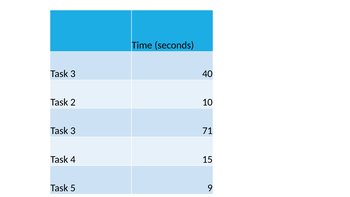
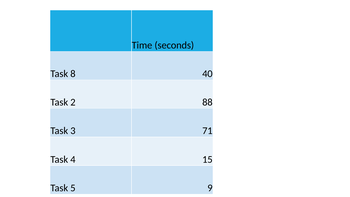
3: 3 -> 8 (73, 74)
10: 10 -> 88 (207, 102)
